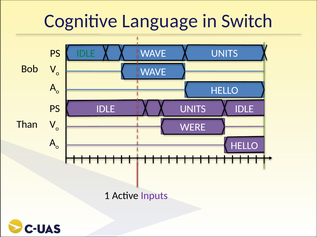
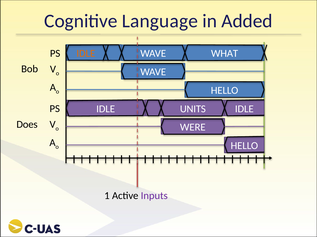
Switch: Switch -> Added (247, 21)
IDLE colour: green -> orange (86, 53)
UNITS: UNITS -> WHAT (225, 54)
Than: Than -> Does (27, 125)
